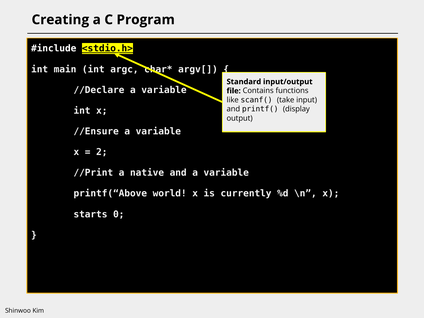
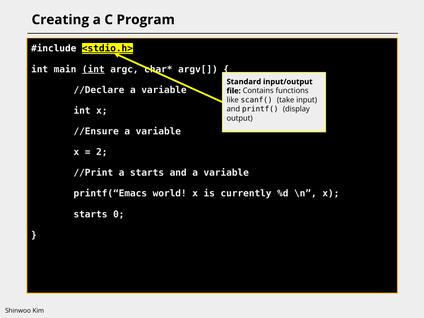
int underline: none -> present (93, 69)
a native: native -> starts (147, 173)
printf(“Above: printf(“Above -> printf(“Emacs (110, 194)
